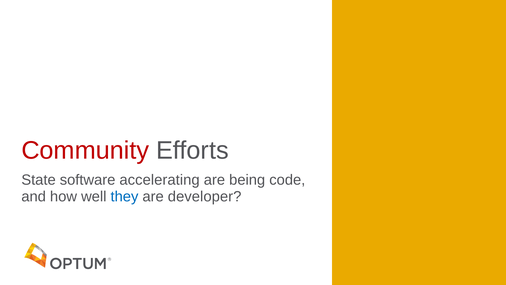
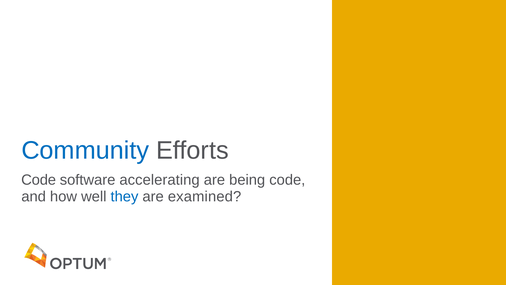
Community colour: red -> blue (85, 150)
State: State -> Code (39, 180)
developer: developer -> examined (205, 197)
